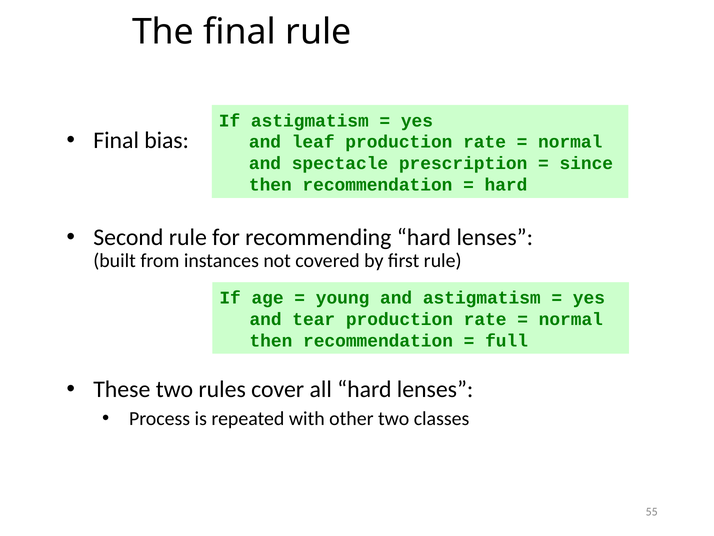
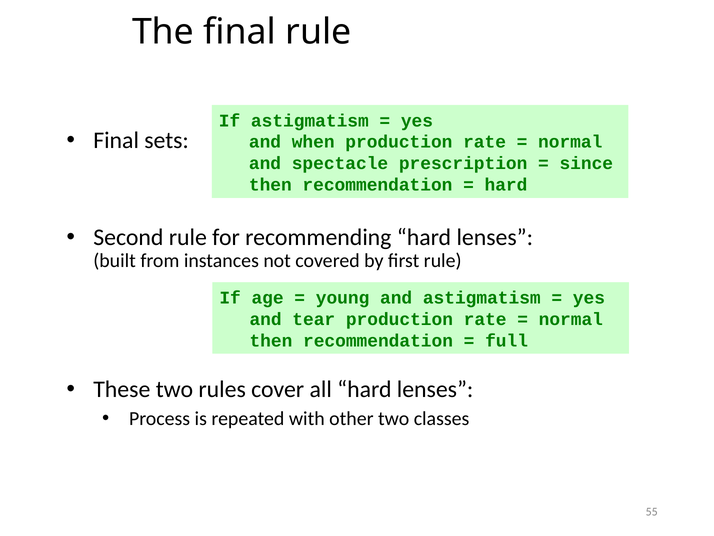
bias: bias -> sets (167, 140)
leaf: leaf -> when (313, 142)
